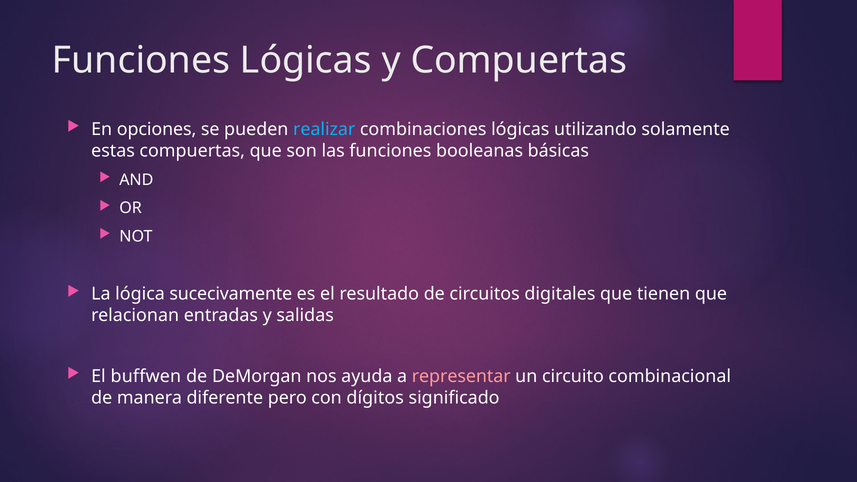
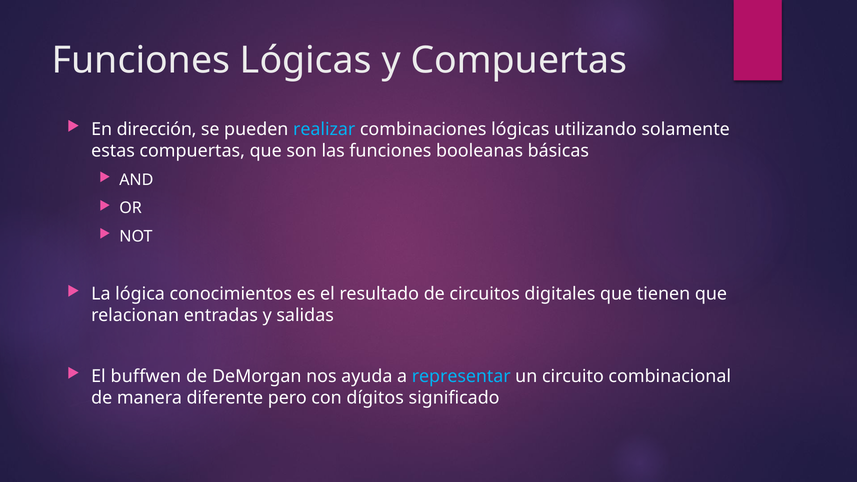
opciones: opciones -> dirección (157, 129)
sucecivamente: sucecivamente -> conocimientos (231, 294)
representar colour: pink -> light blue (461, 376)
